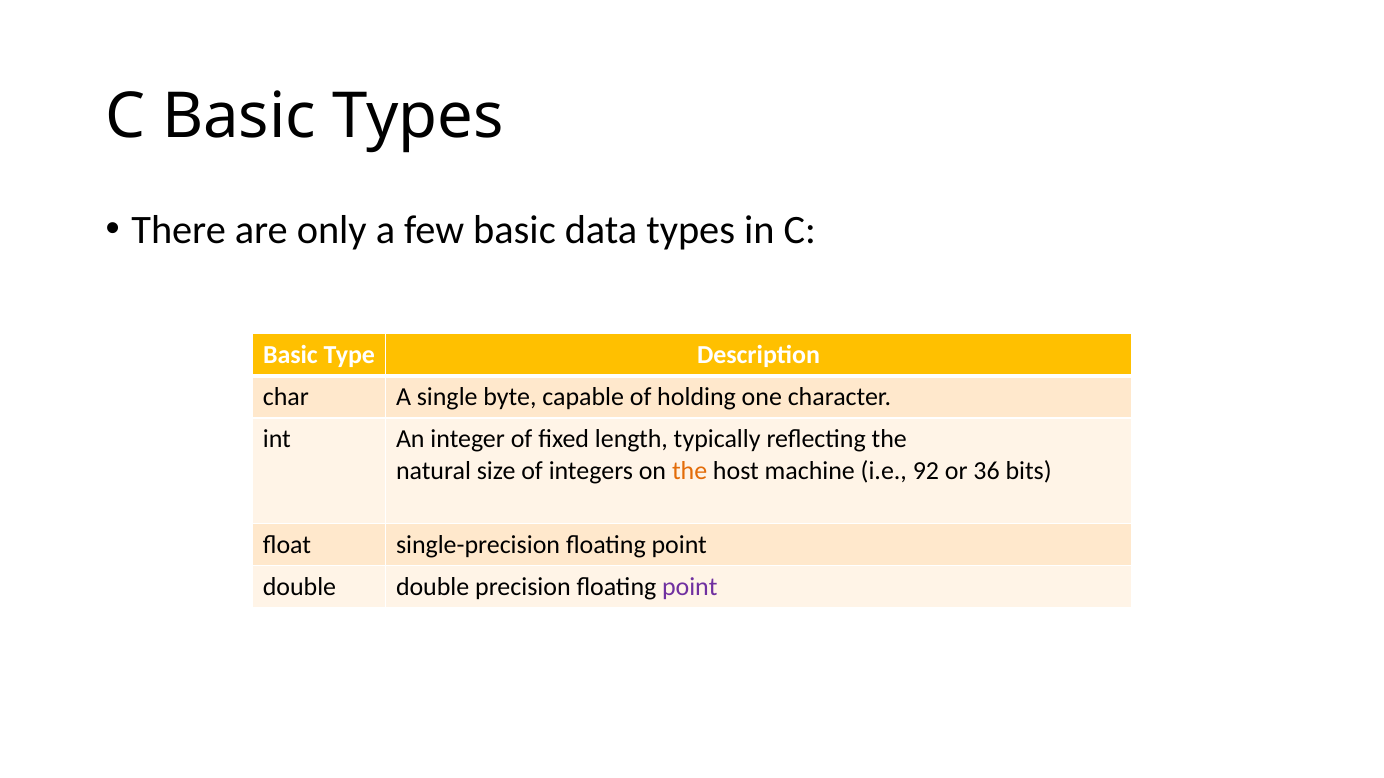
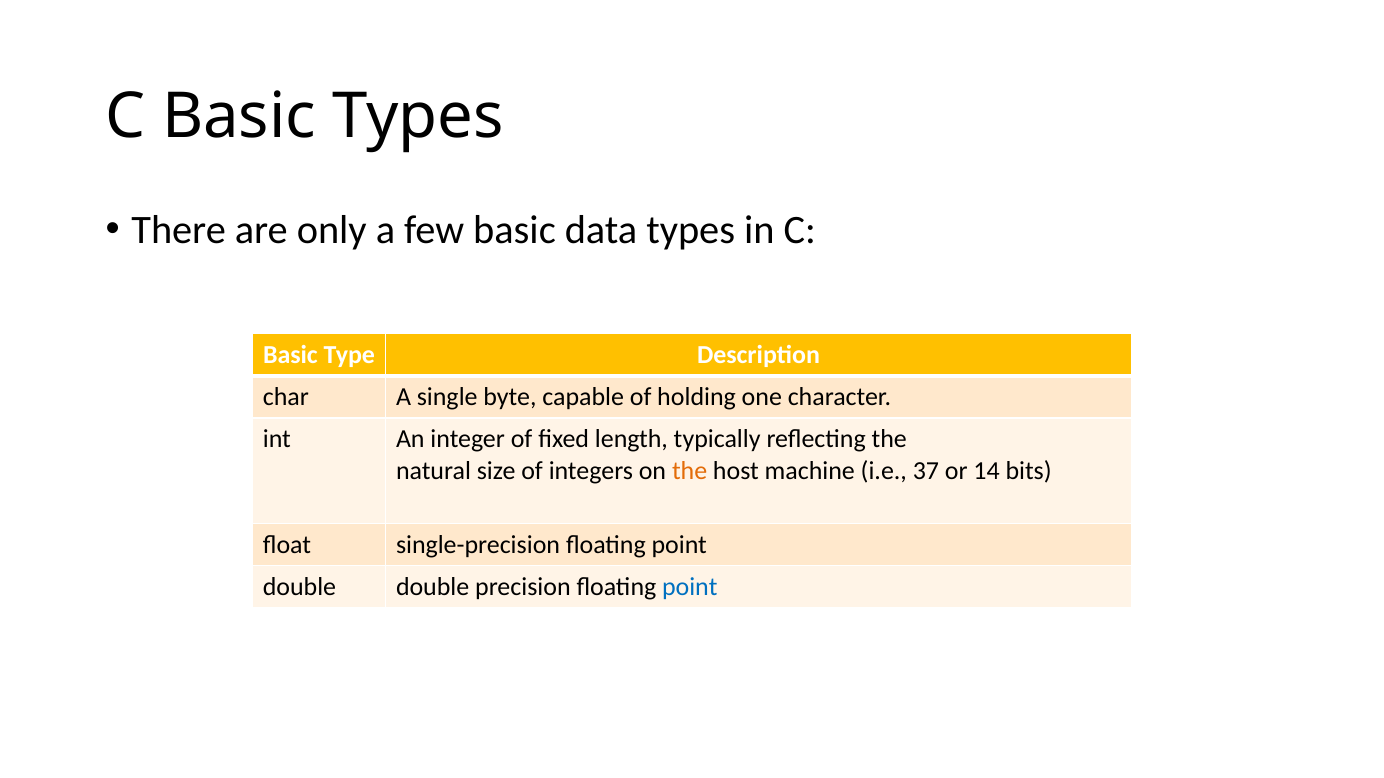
92: 92 -> 37 (926, 471)
36: 36 -> 14 (987, 471)
point colour: purple -> blue (690, 587)
